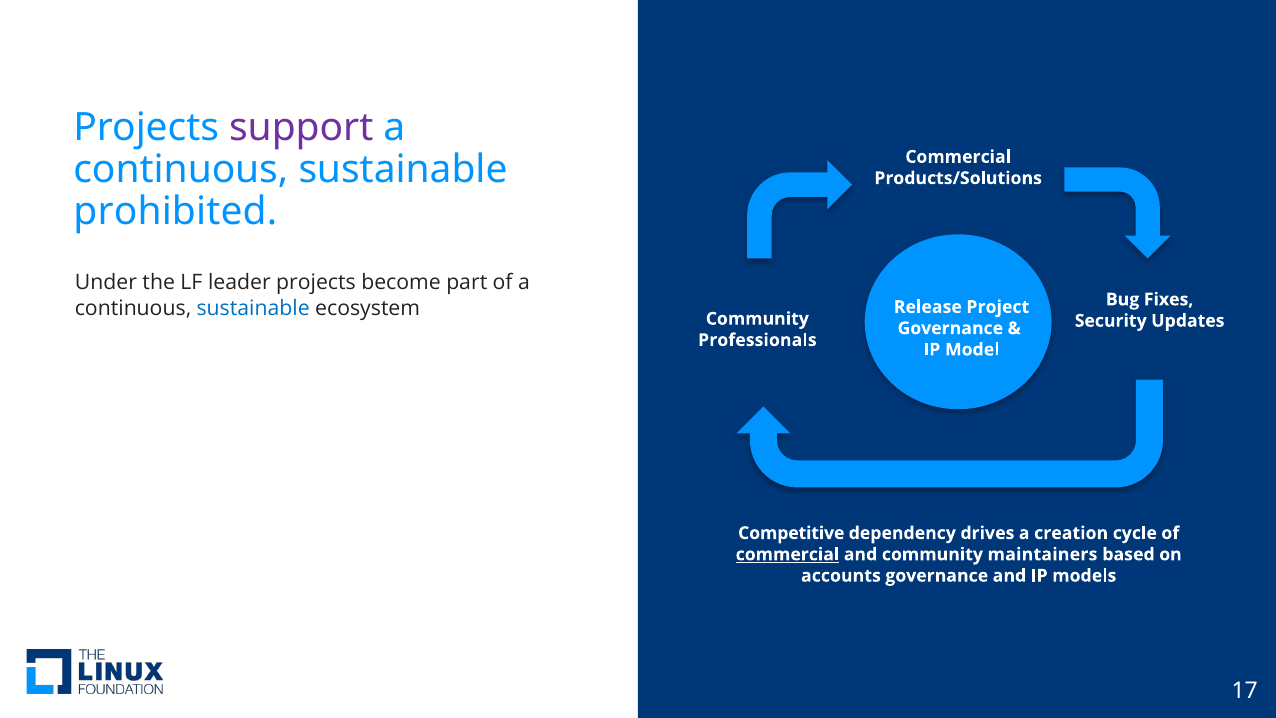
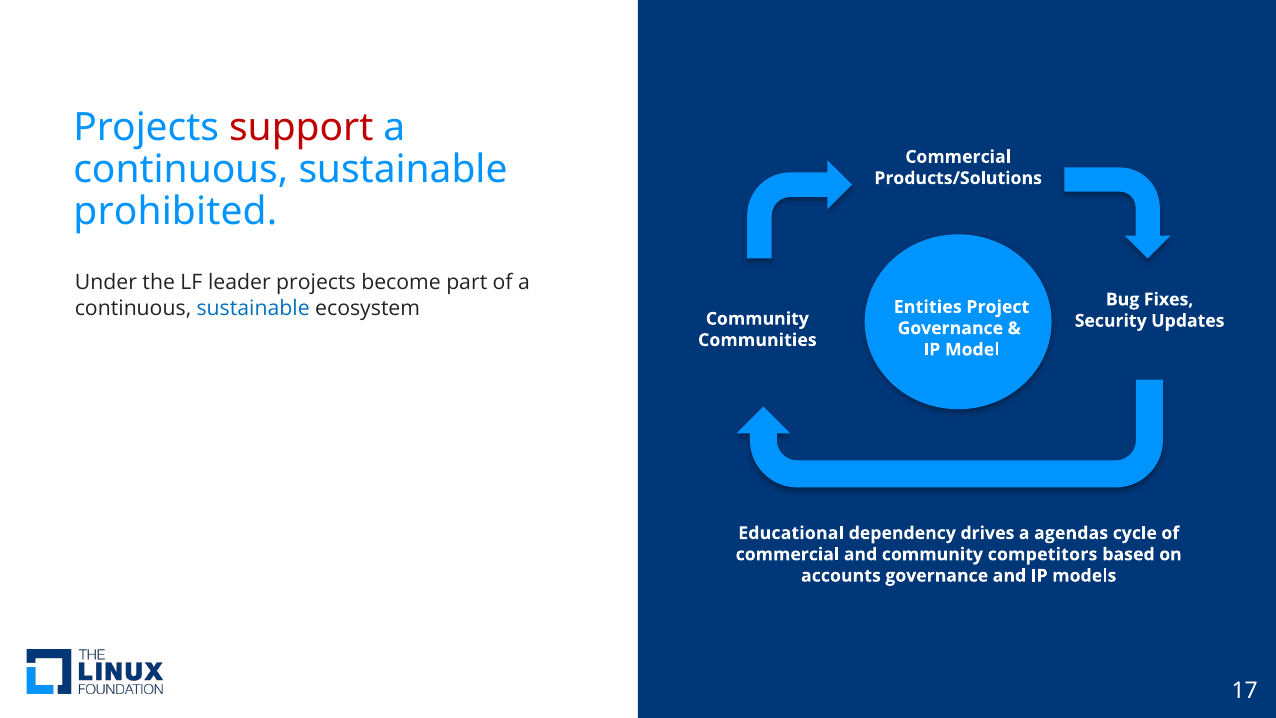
support colour: purple -> red (301, 128)
Release: Release -> Entities (928, 307)
Professionals: Professionals -> Communities (757, 340)
Competitive: Competitive -> Educational (791, 533)
creation: creation -> agendas (1071, 533)
commercial underline: present -> none (787, 554)
maintainers: maintainers -> competitors (1042, 554)
